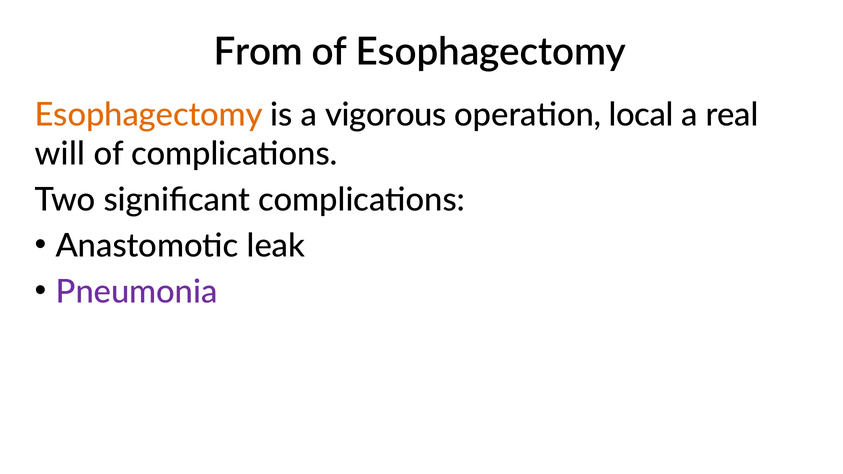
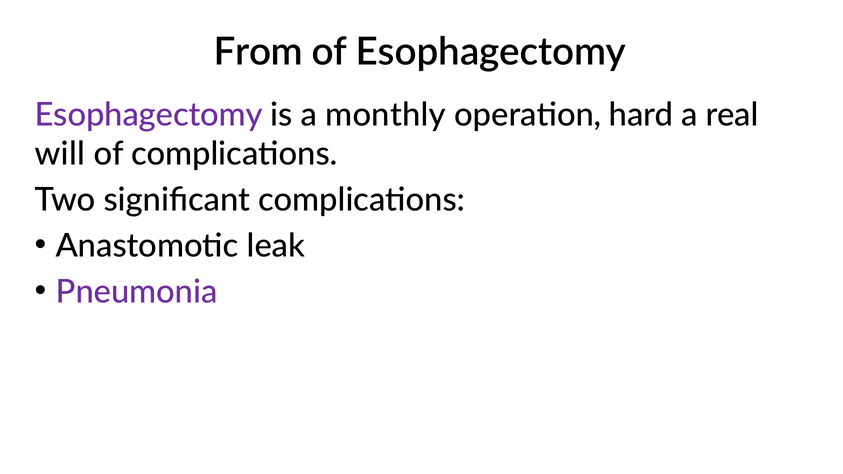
Esophagectomy colour: orange -> purple (149, 115)
vigorous: vigorous -> monthly (386, 115)
local: local -> hard (641, 115)
